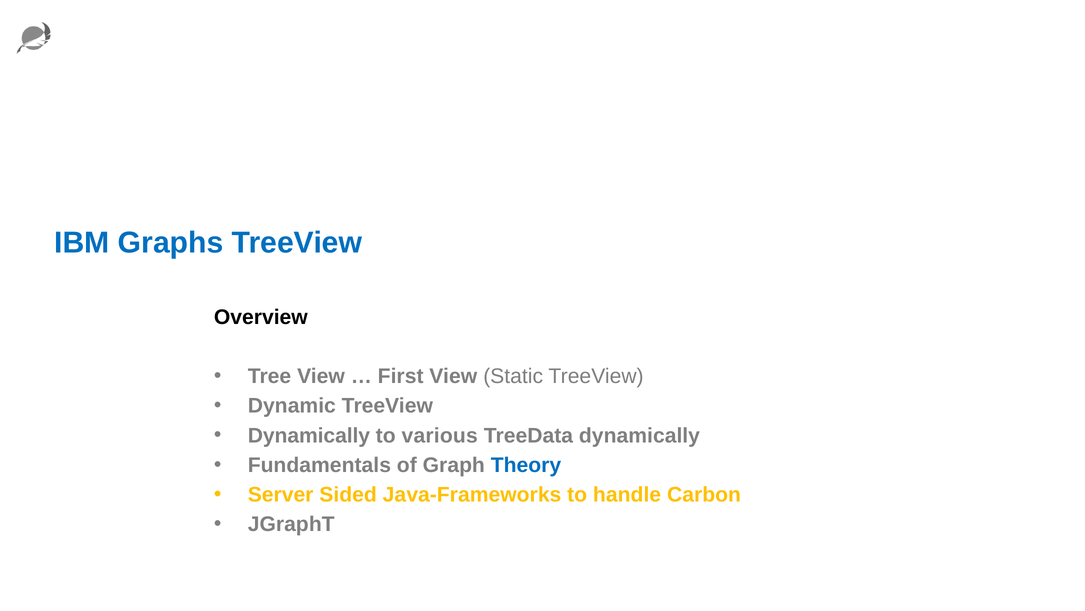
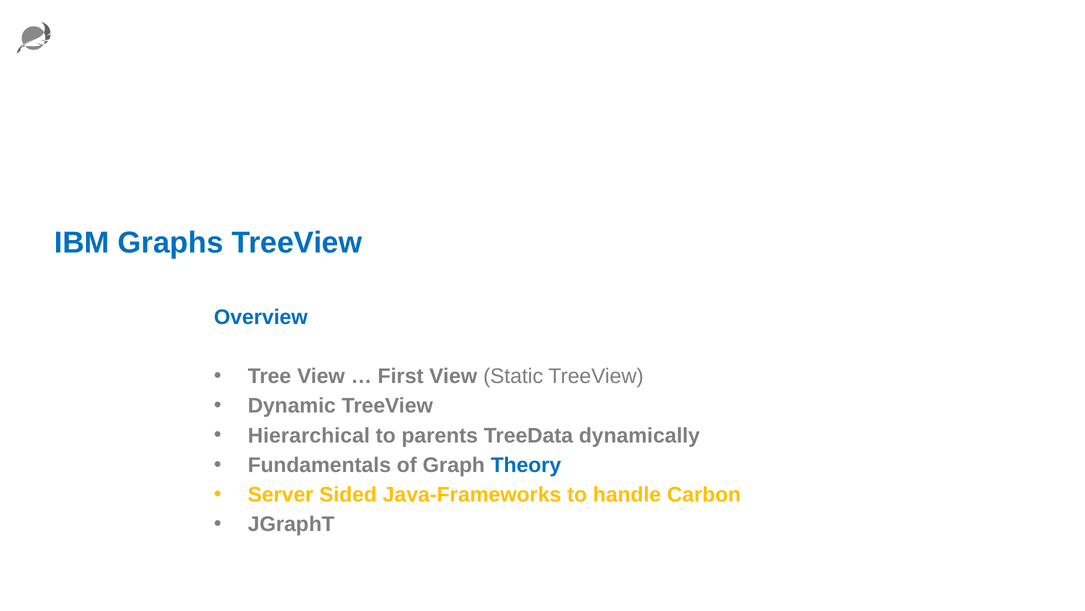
Overview colour: black -> blue (261, 317)
Dynamically: Dynamically -> Hierarchical (309, 435)
various: various -> parents (440, 435)
